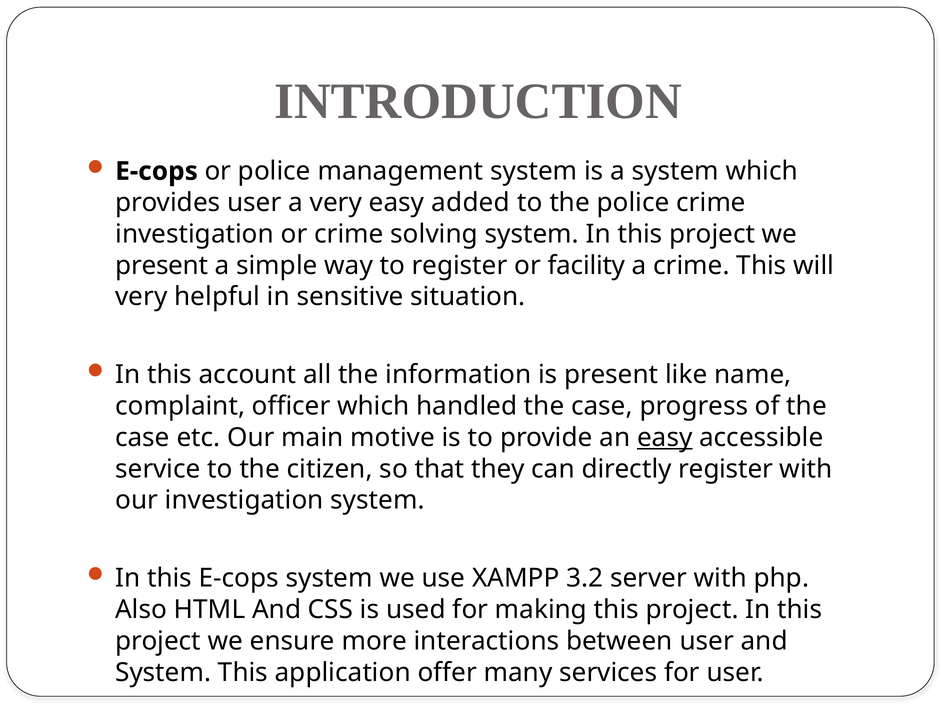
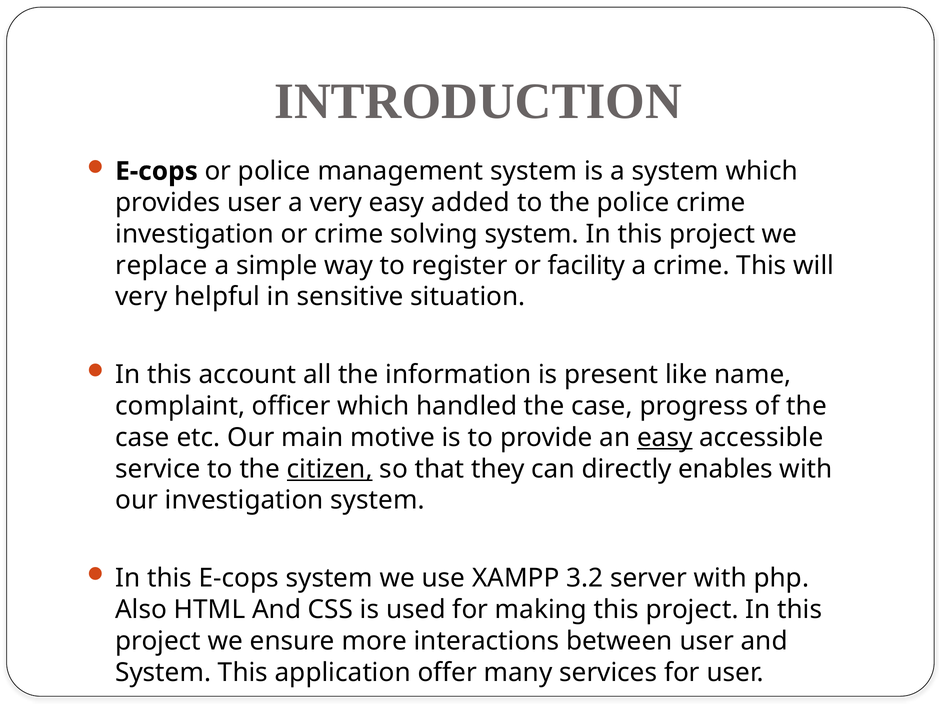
present: present -> replace (161, 265)
citizen underline: none -> present (330, 469)
directly register: register -> enables (726, 469)
